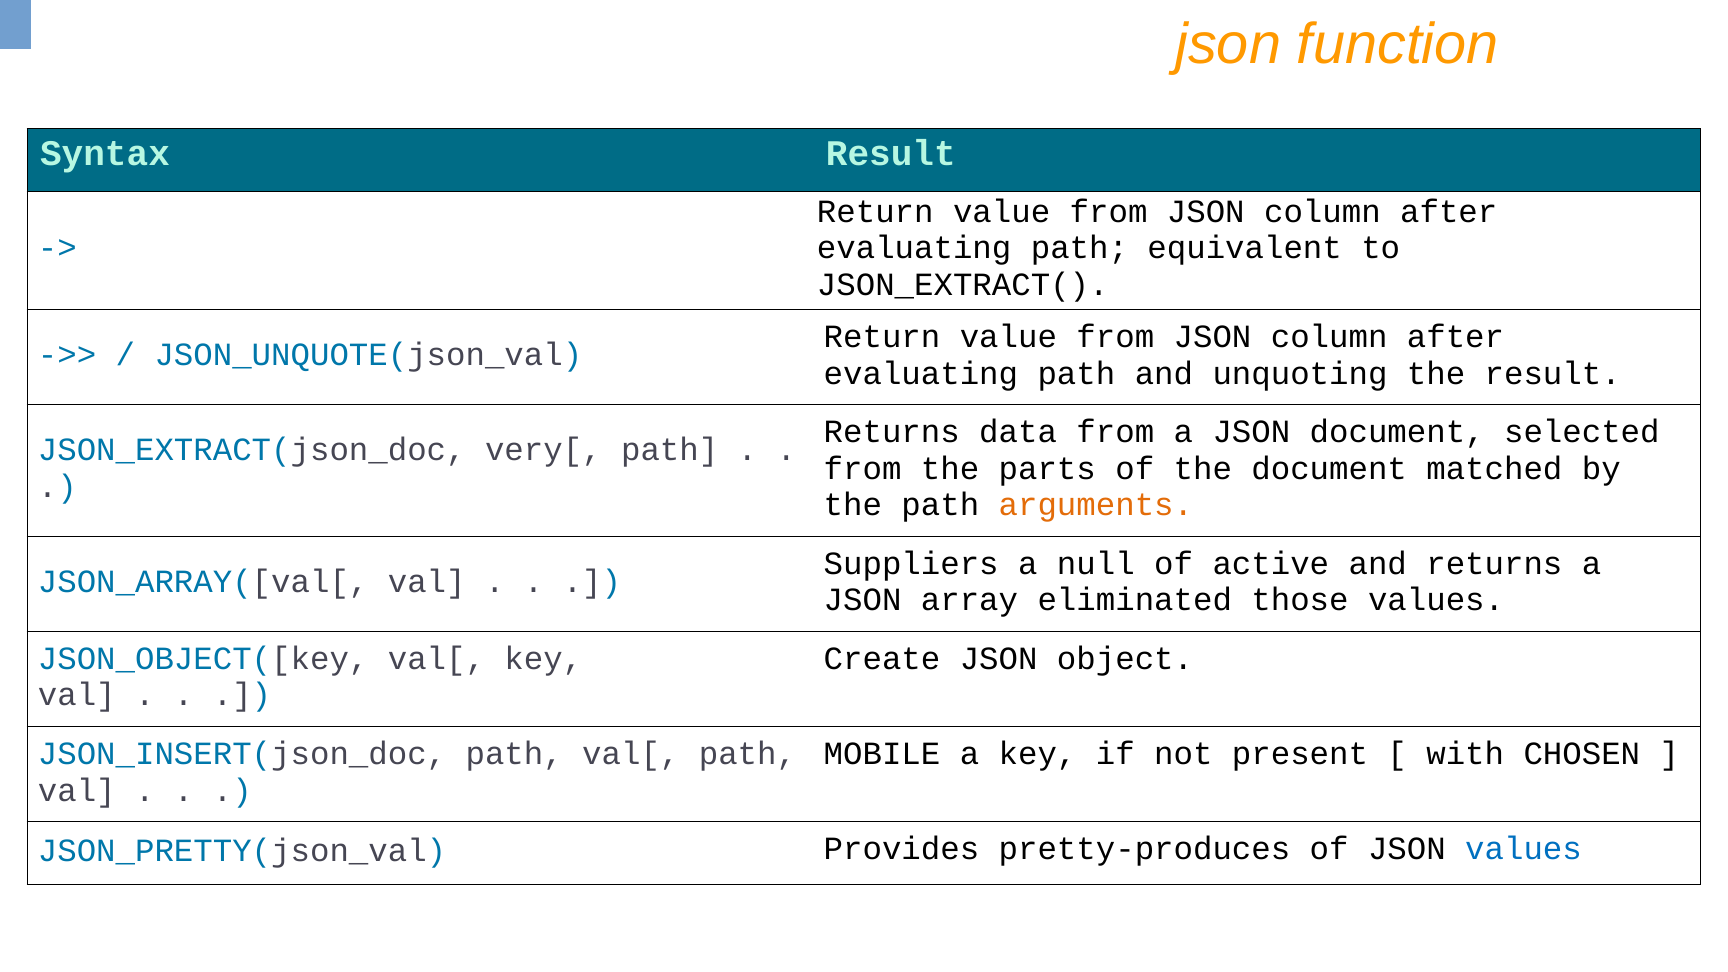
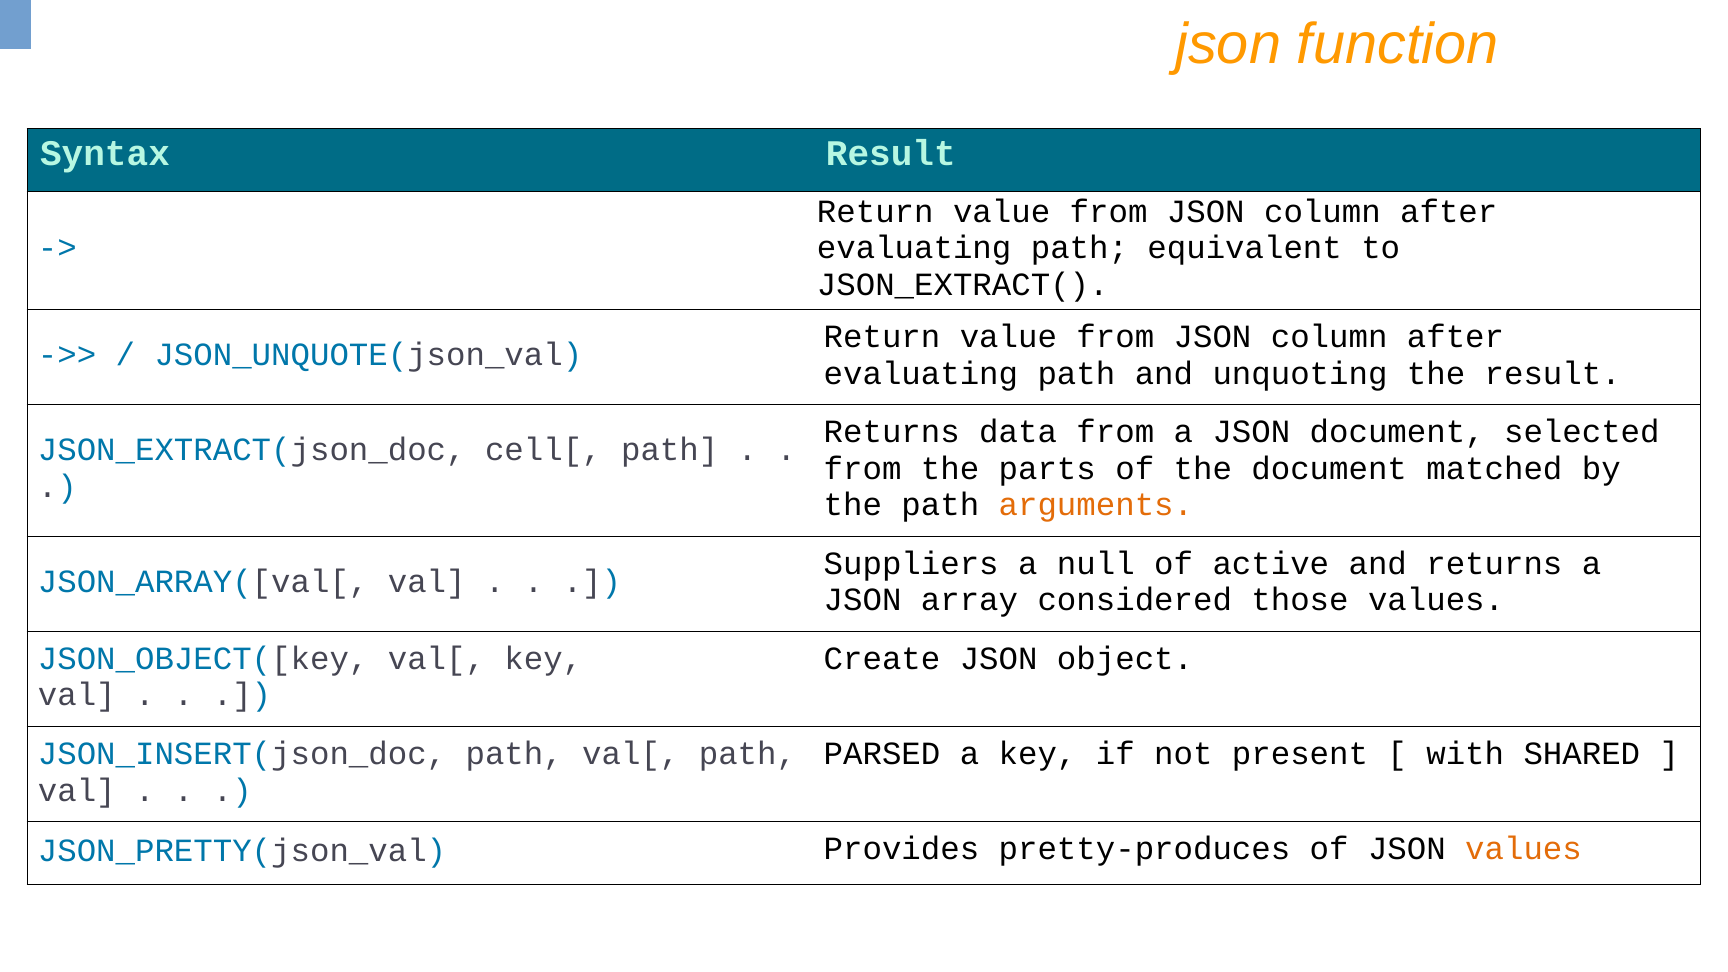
very[: very[ -> cell[ (543, 450)
eliminated: eliminated -> considered (1135, 600)
MOBILE: MOBILE -> PARSED (882, 754)
CHOSEN: CHOSEN -> SHARED (1582, 754)
values colour: blue -> orange (1524, 849)
